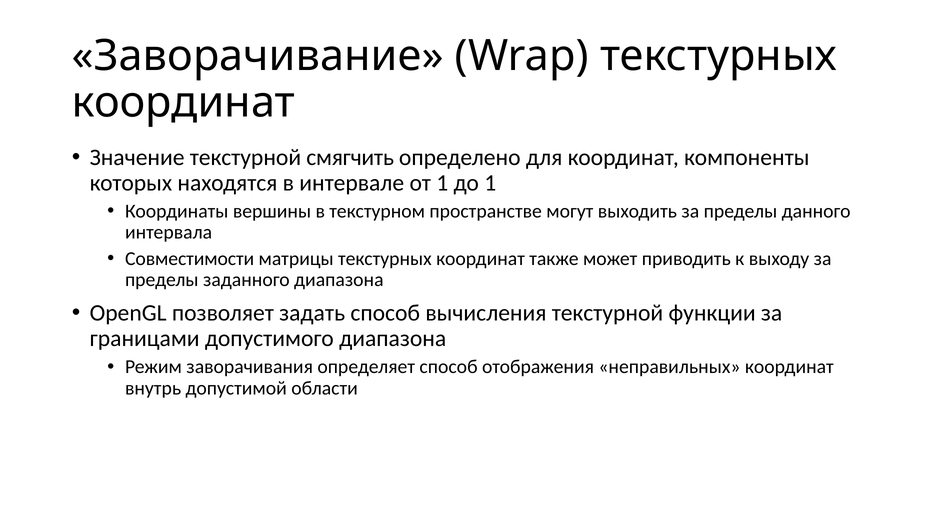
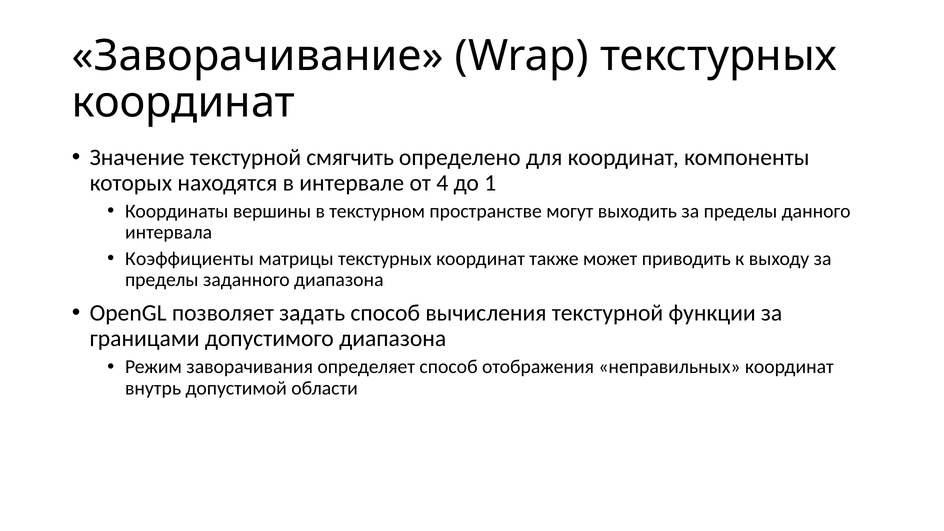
от 1: 1 -> 4 (442, 183)
Совместимости: Совместимости -> Коэффициенты (190, 259)
